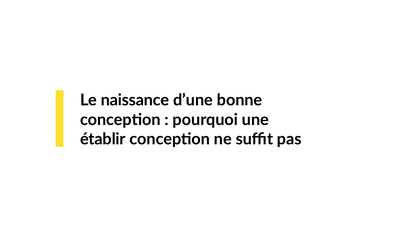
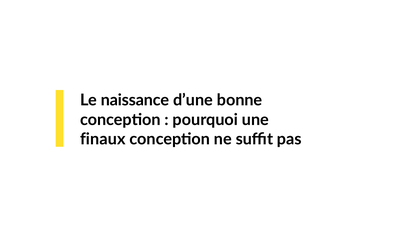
établir: établir -> finaux (103, 139)
